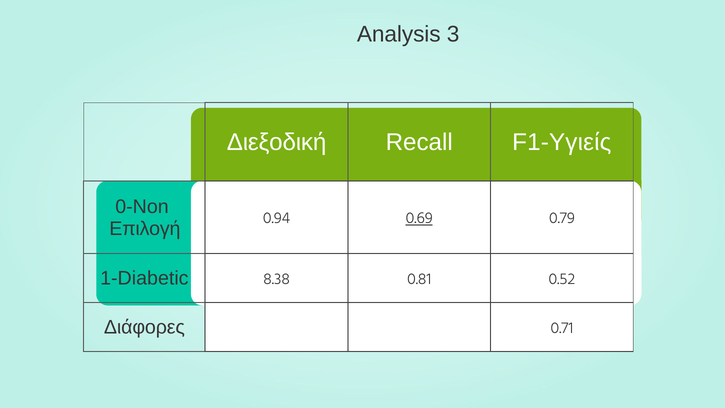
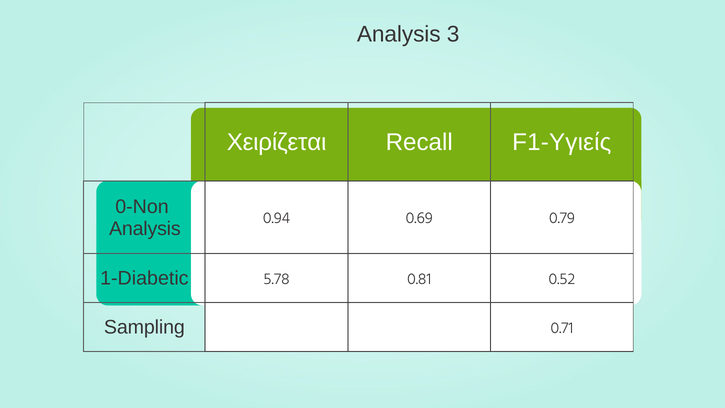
Διεξοδική: Διεξοδική -> Χειρίζεται (277, 142)
Επιλογή: Επιλογή -> Analysis (145, 229)
0.69 underline: present -> none (419, 218)
8.38: 8.38 -> 5.78 (277, 279)
Διάφορες: Διάφορες -> Sampling (144, 327)
